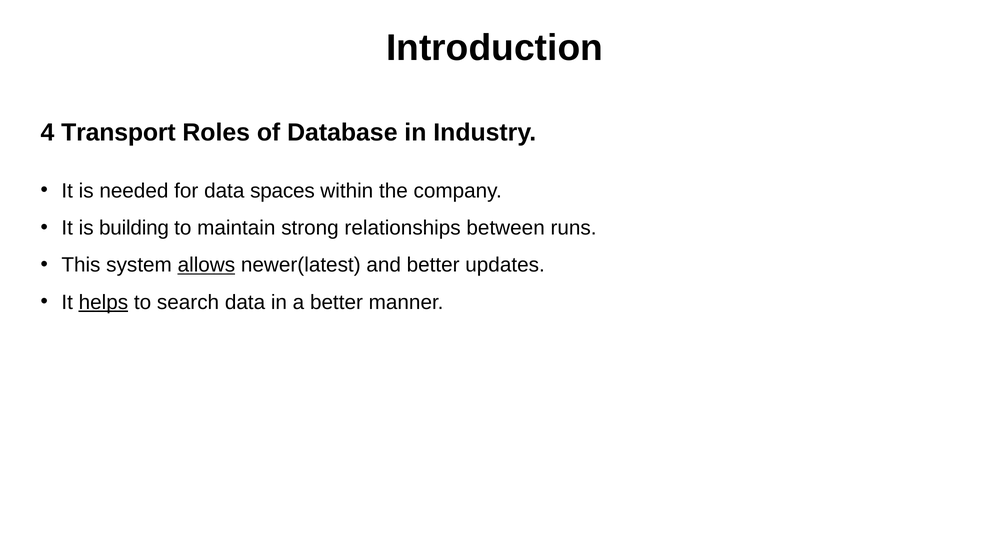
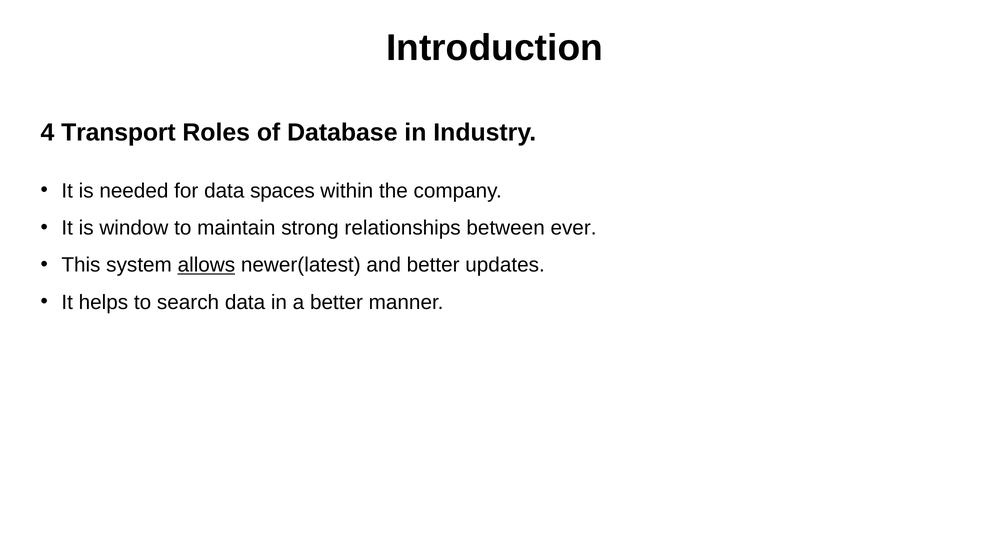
building: building -> window (134, 228)
runs: runs -> ever (574, 228)
helps underline: present -> none (103, 303)
